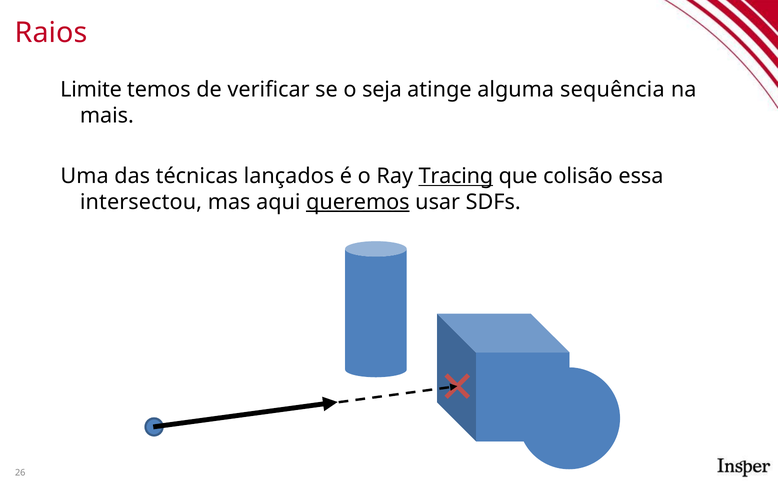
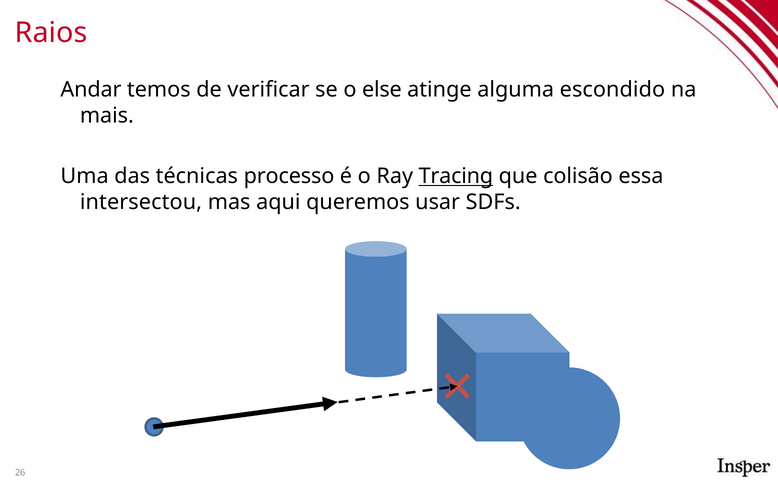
Limite: Limite -> Andar (91, 90)
seja: seja -> else (382, 90)
sequência: sequência -> escondido (612, 90)
lançados: lançados -> processo (289, 176)
queremos underline: present -> none (358, 202)
